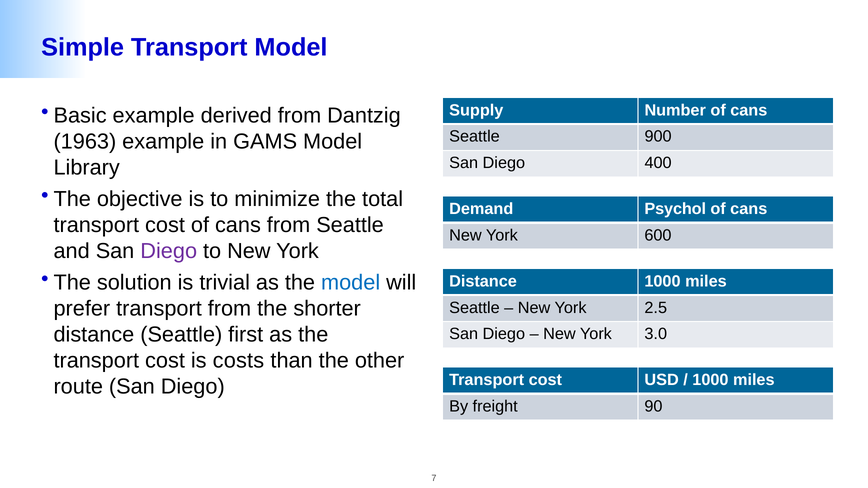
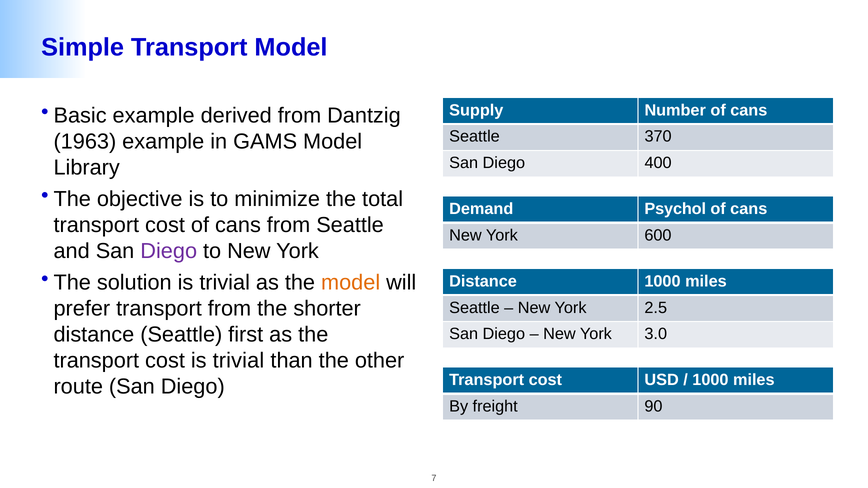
900: 900 -> 370 (658, 137)
model colour: blue -> orange (351, 283)
cost is costs: costs -> trivial (238, 361)
